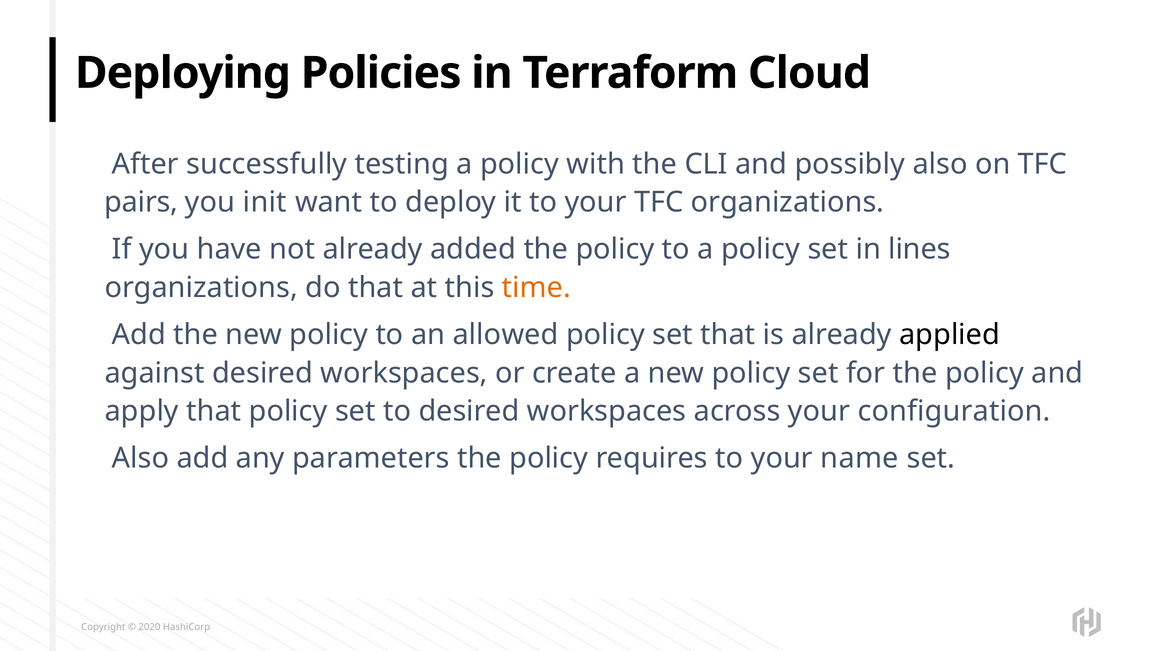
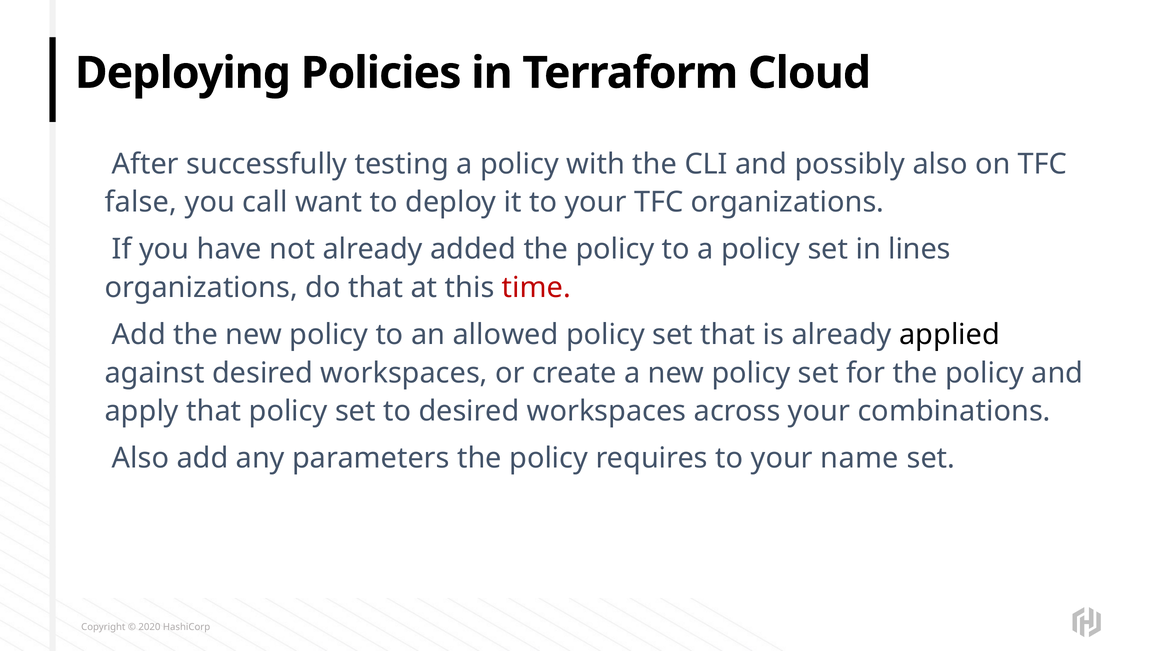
pairs: pairs -> false (141, 202)
init: init -> call (265, 202)
time colour: orange -> red (536, 288)
configuration: configuration -> combinations (954, 411)
